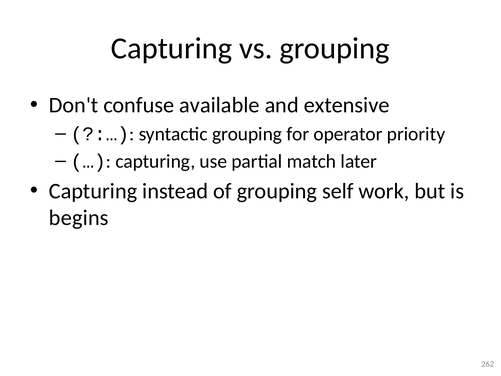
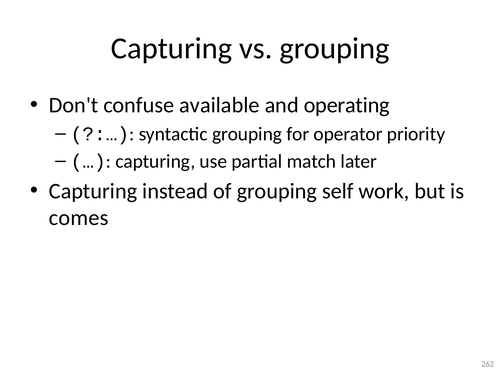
extensive: extensive -> operating (347, 105)
begins: begins -> comes (79, 218)
